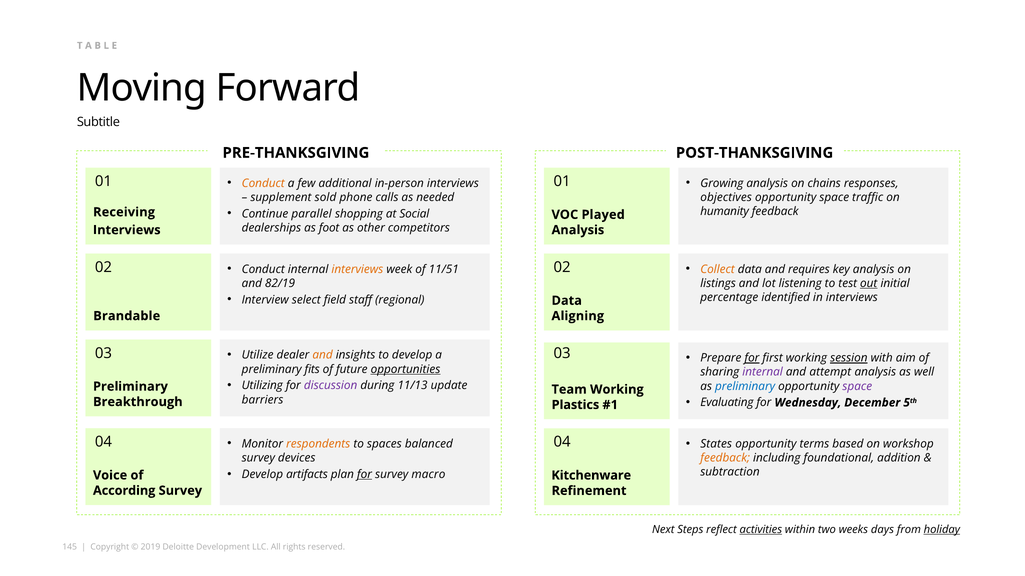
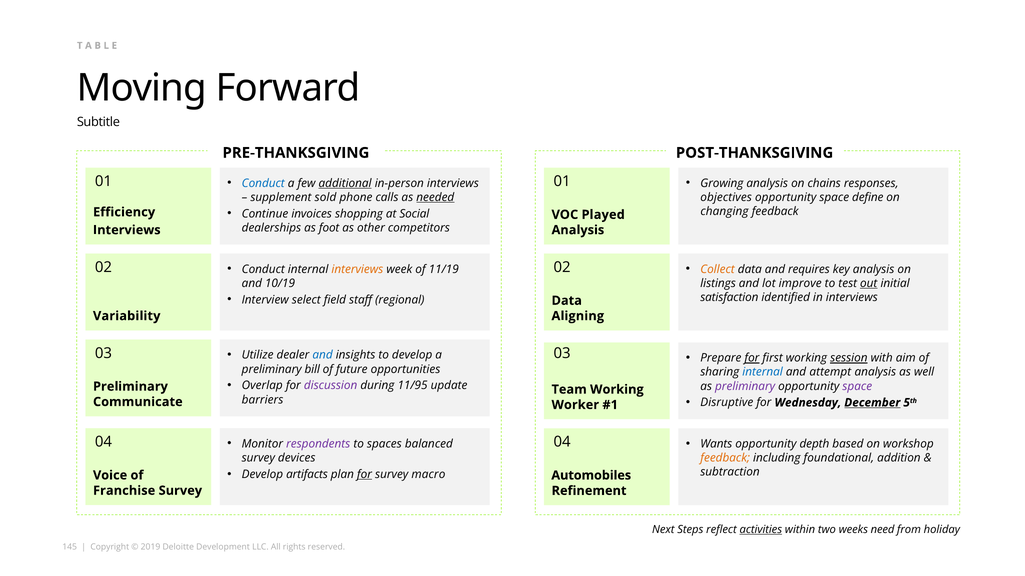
Conduct colour: orange -> blue (263, 183)
additional underline: none -> present (345, 183)
needed underline: none -> present (435, 198)
traffic: traffic -> define (868, 198)
Receiving: Receiving -> Efficiency (124, 212)
humanity: humanity -> changing (724, 212)
parallel: parallel -> invoices (312, 214)
11/51: 11/51 -> 11/19 (444, 269)
82/19: 82/19 -> 10/19 (280, 284)
listening: listening -> improve (800, 284)
percentage: percentage -> satisfaction (729, 298)
Brandable: Brandable -> Variability (127, 316)
and colour: orange -> blue (323, 355)
fits: fits -> bill (312, 370)
opportunities underline: present -> none (405, 370)
internal colour: purple -> blue (763, 372)
Utilizing: Utilizing -> Overlap (262, 386)
11/13: 11/13 -> 11/95 (413, 386)
preliminary colour: blue -> purple (745, 387)
Evaluating: Evaluating -> Disruptive (727, 403)
December underline: none -> present (872, 403)
Breakthrough: Breakthrough -> Communicate (138, 402)
Plastics: Plastics -> Worker (575, 405)
respondents colour: orange -> purple (318, 444)
States: States -> Wants (716, 444)
terms: terms -> depth (814, 444)
Kitchenware: Kitchenware -> Automobiles (591, 476)
According: According -> Franchise (124, 491)
days: days -> need (883, 530)
holiday underline: present -> none (942, 530)
